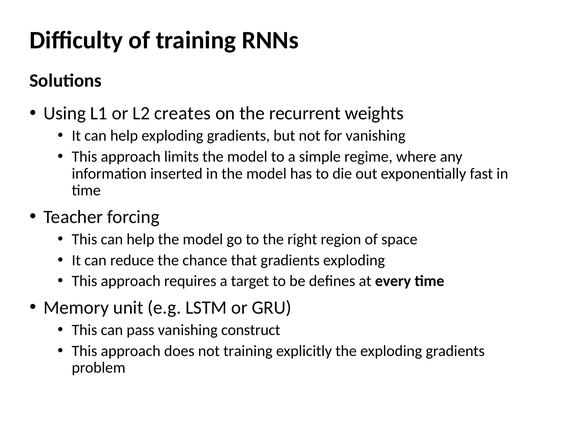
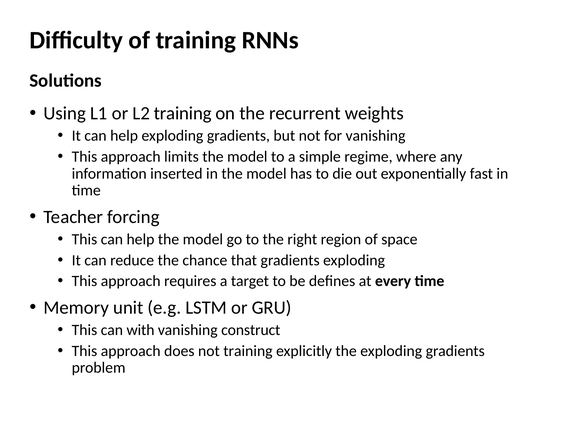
L2 creates: creates -> training (183, 113)
pass: pass -> with (141, 329)
